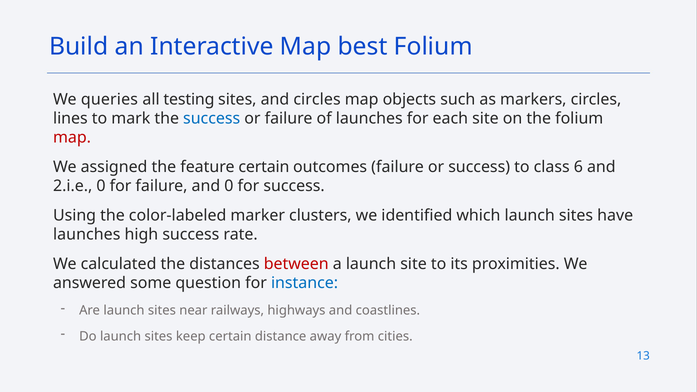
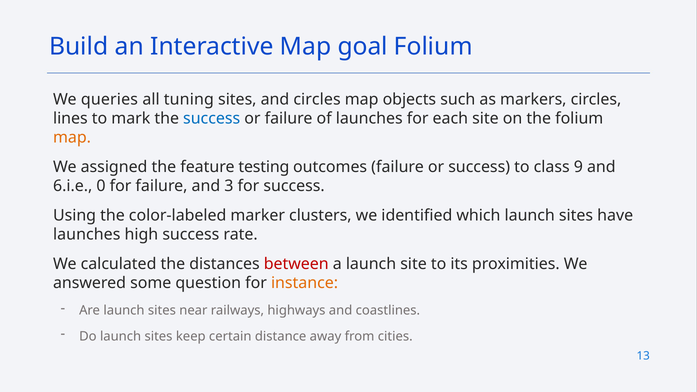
best: best -> goal (363, 47)
testing: testing -> tuning (189, 99)
map colour: red -> orange (72, 138)
feature certain: certain -> testing (264, 167)
6: 6 -> 9 (578, 167)
2.i.e: 2.i.e -> 6.i.e (73, 186)
and 0: 0 -> 3 (229, 186)
instance colour: blue -> orange (305, 283)
